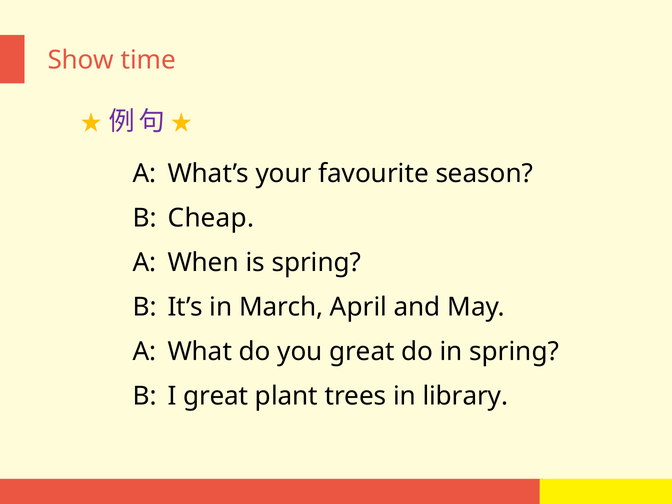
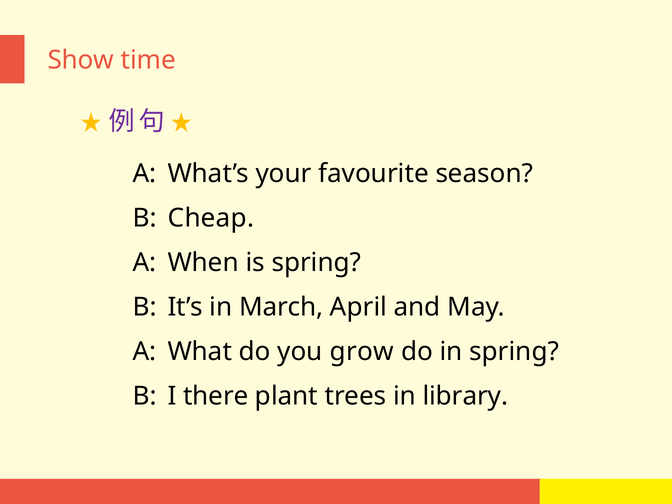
you great: great -> grow (362, 352)
I great: great -> there (216, 396)
